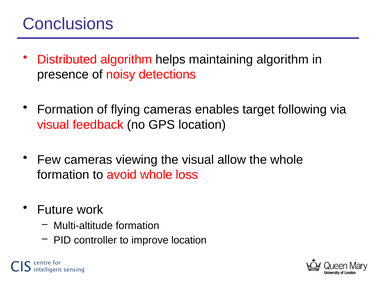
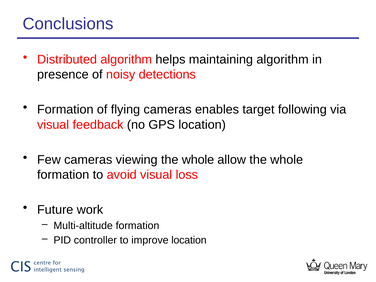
viewing the visual: visual -> whole (198, 160)
avoid whole: whole -> visual (156, 175)
